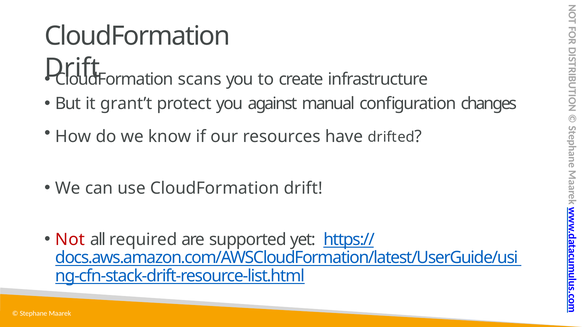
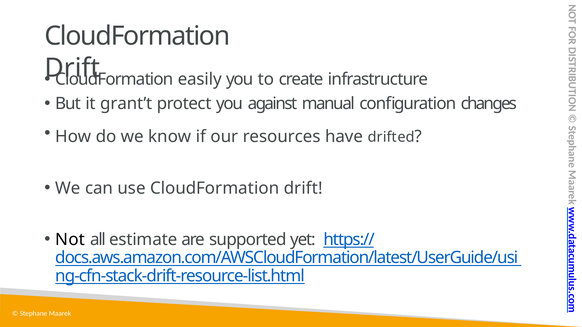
scans: scans -> easily (200, 79)
Not colour: red -> black (70, 240)
required: required -> estimate (143, 240)
